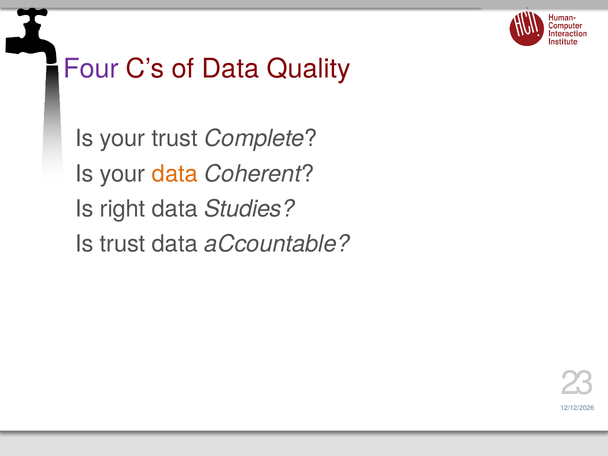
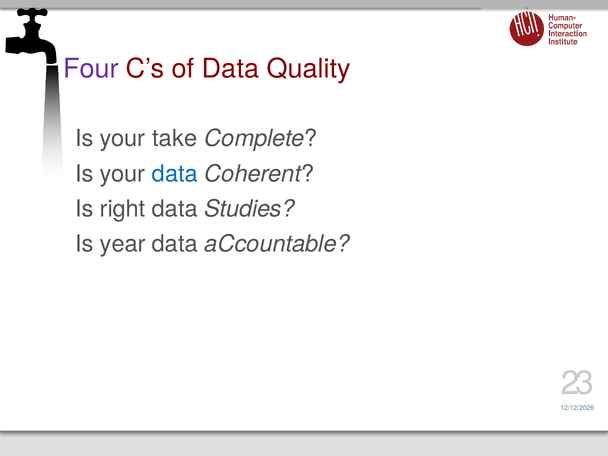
your trust: trust -> take (175, 139)
data colour: orange -> blue (175, 174)
Is trust: trust -> year (123, 244)
